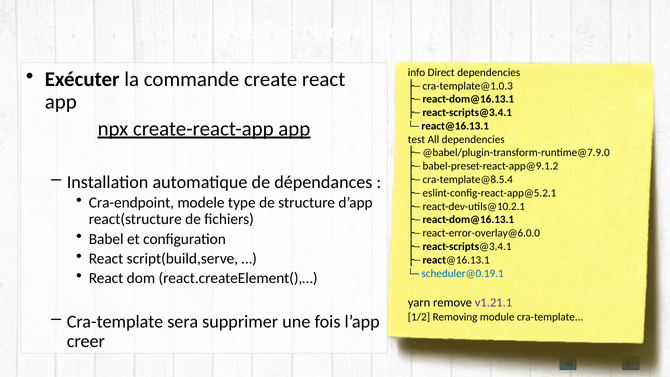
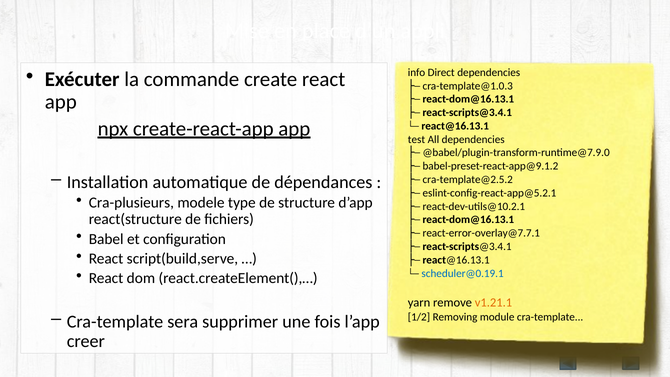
cra-template@8.5.4: cra-template@8.5.4 -> cra-template@2.5.2 (468, 180)
Cra-endpoint: Cra-endpoint -> Cra-plusieurs (131, 203)
react-error-overlay@6.0.0: react-error-overlay@6.0.0 -> react-error-overlay@7.7.1 (481, 233)
v1.21.1 colour: purple -> orange (493, 303)
